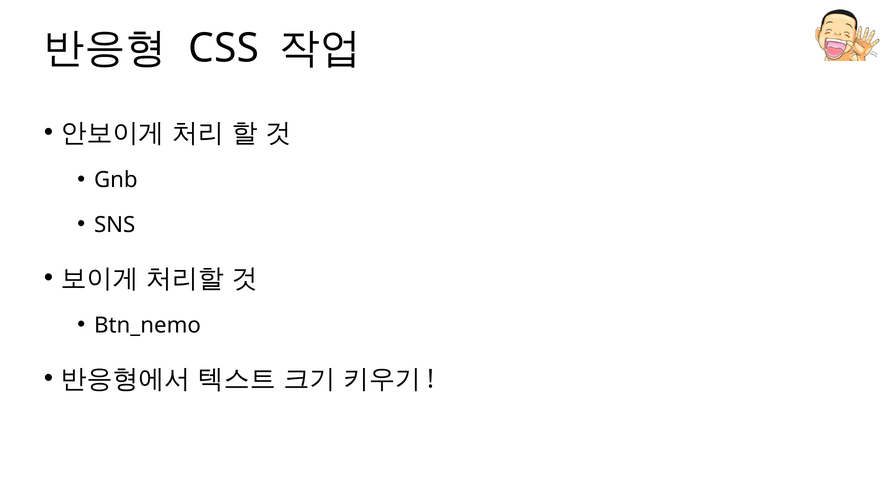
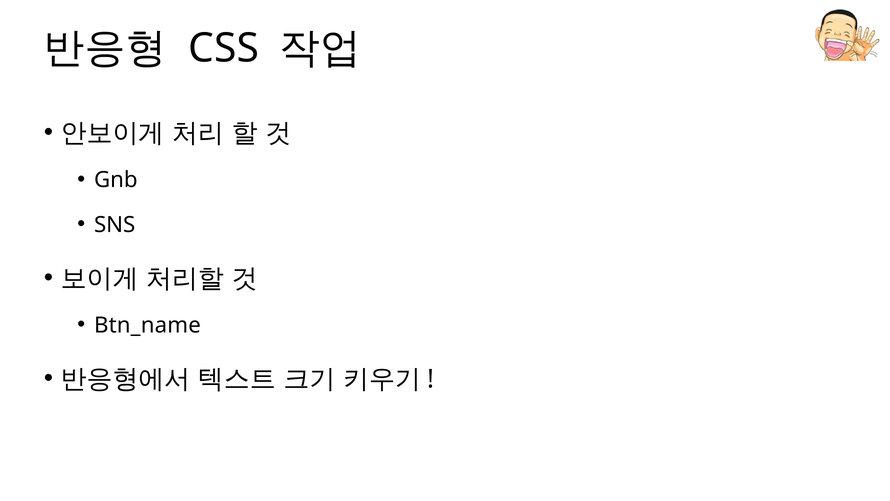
Btn_nemo: Btn_nemo -> Btn_name (147, 325)
